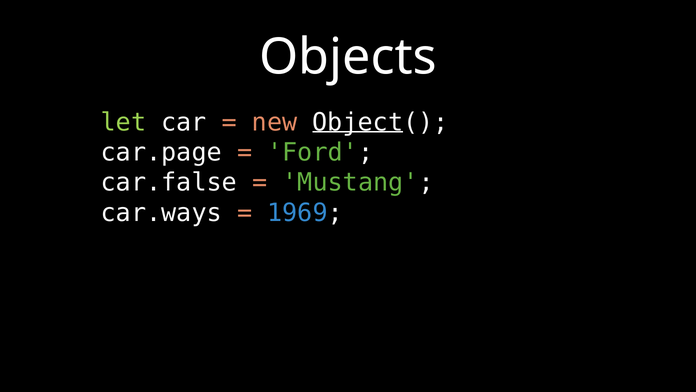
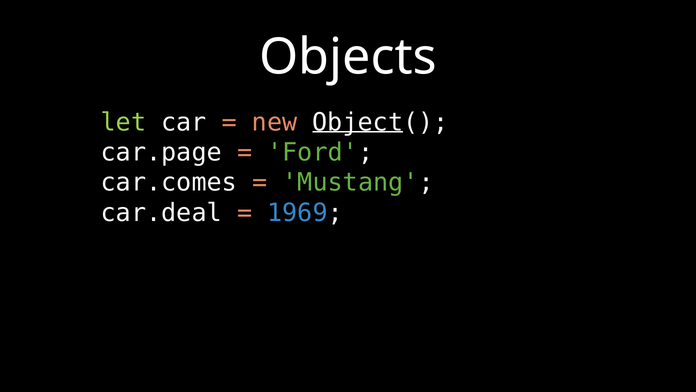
car.false: car.false -> car.comes (169, 182)
car.ways: car.ways -> car.deal (161, 213)
